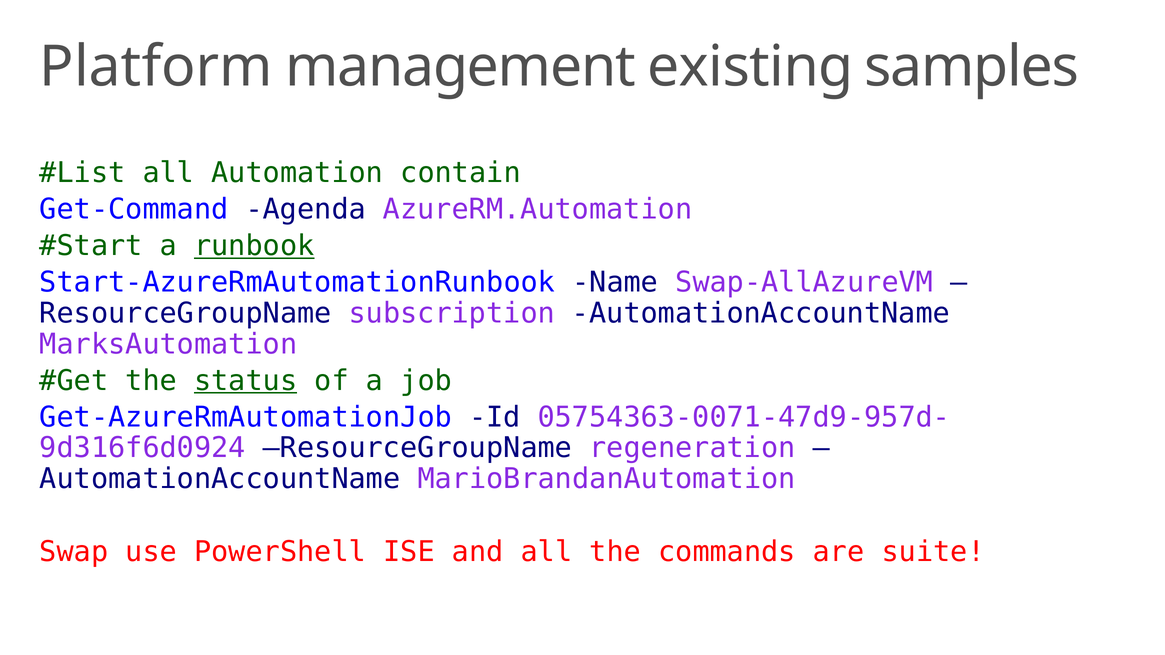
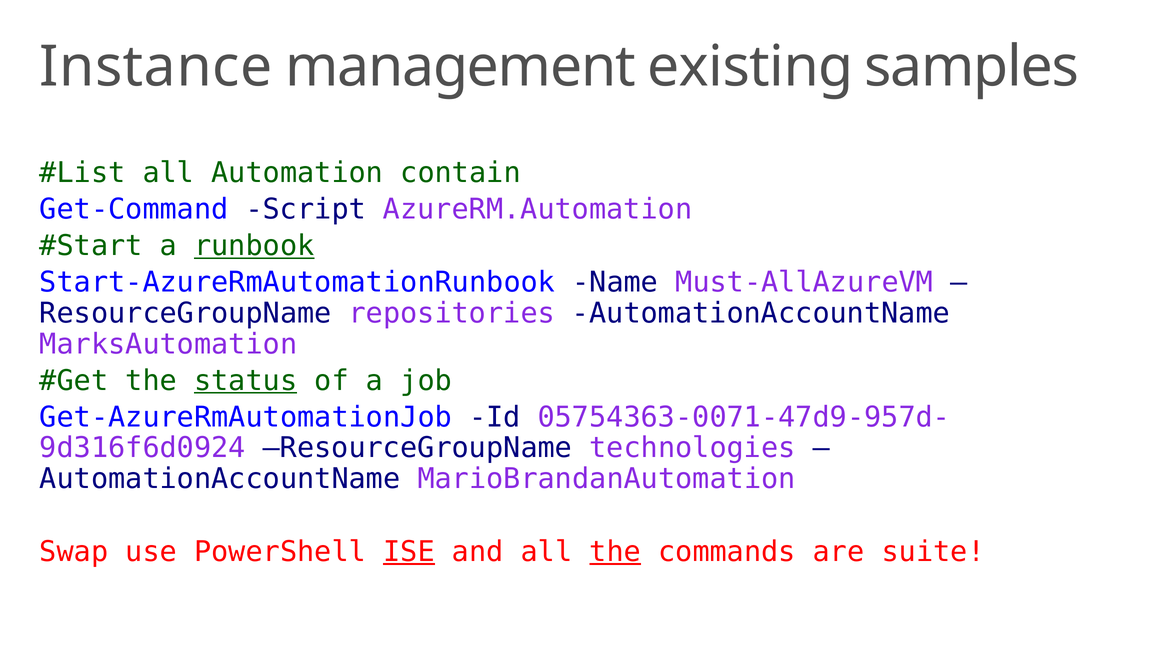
Platform: Platform -> Instance (156, 67)
Agenda: Agenda -> Script (306, 210)
Swap-AllAzureVM: Swap-AllAzureVM -> Must-AllAzureVM (804, 283)
subscription: subscription -> repositories (452, 313)
regeneration: regeneration -> technologies (692, 448)
ISE underline: none -> present (409, 552)
the underline: none -> present (615, 552)
